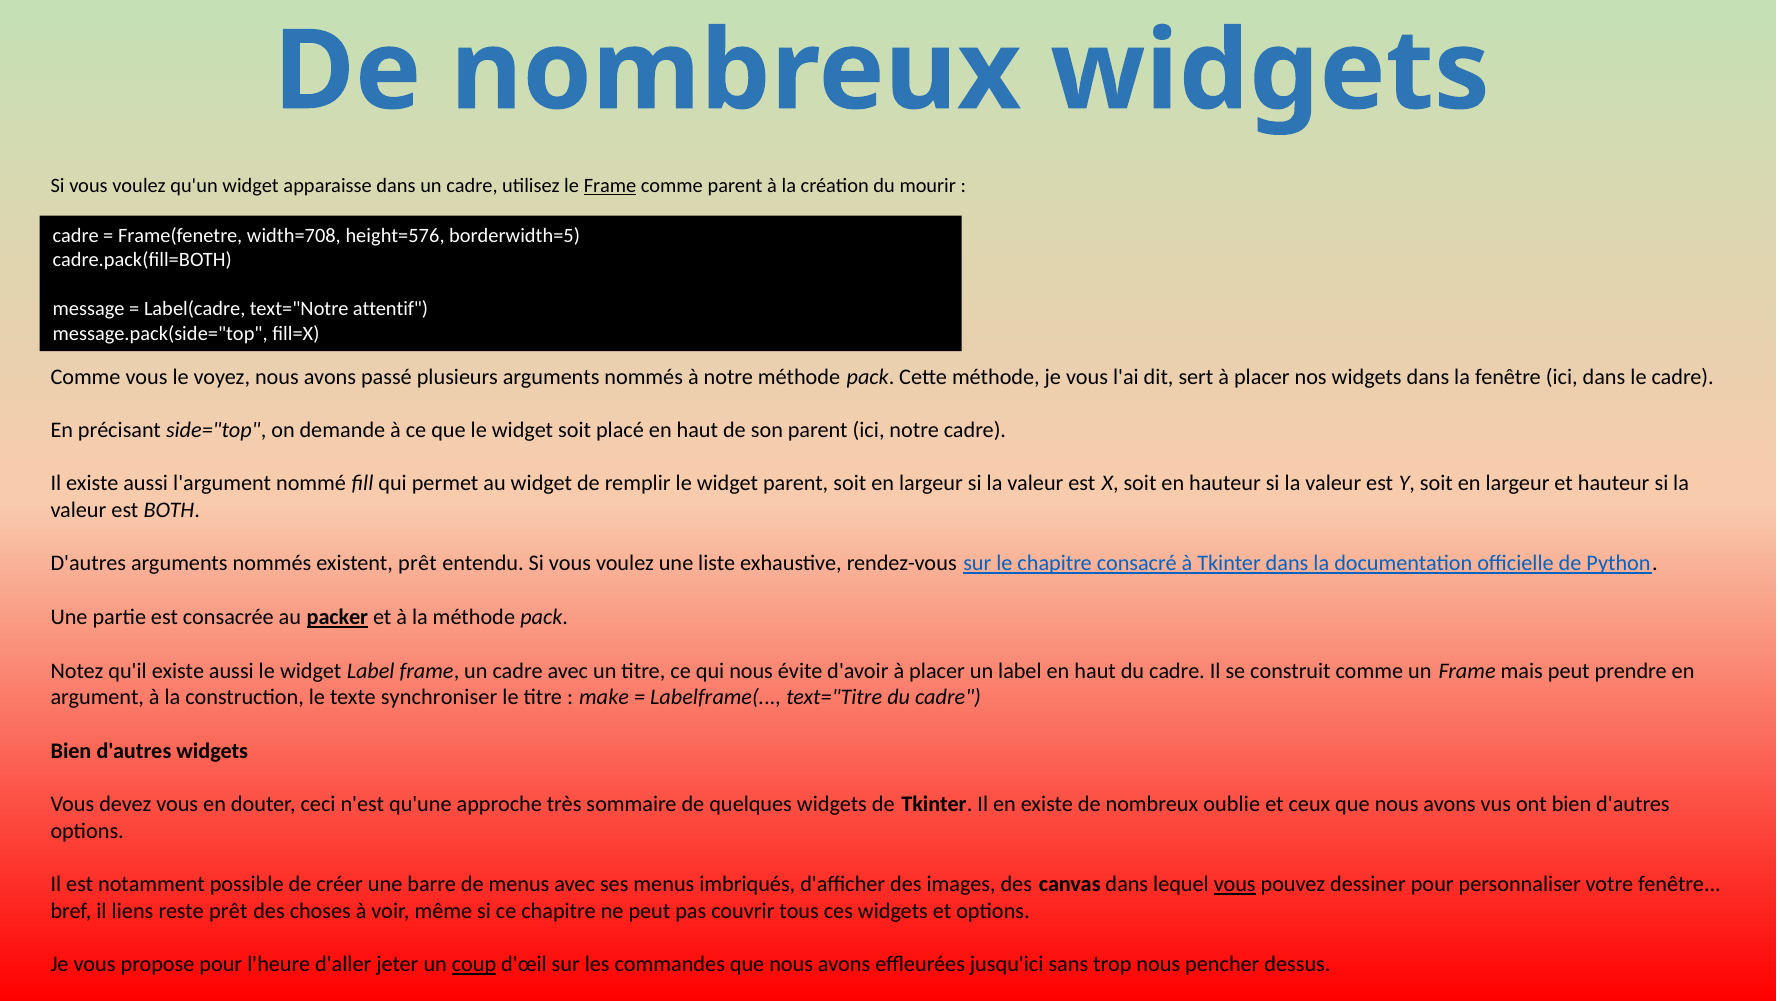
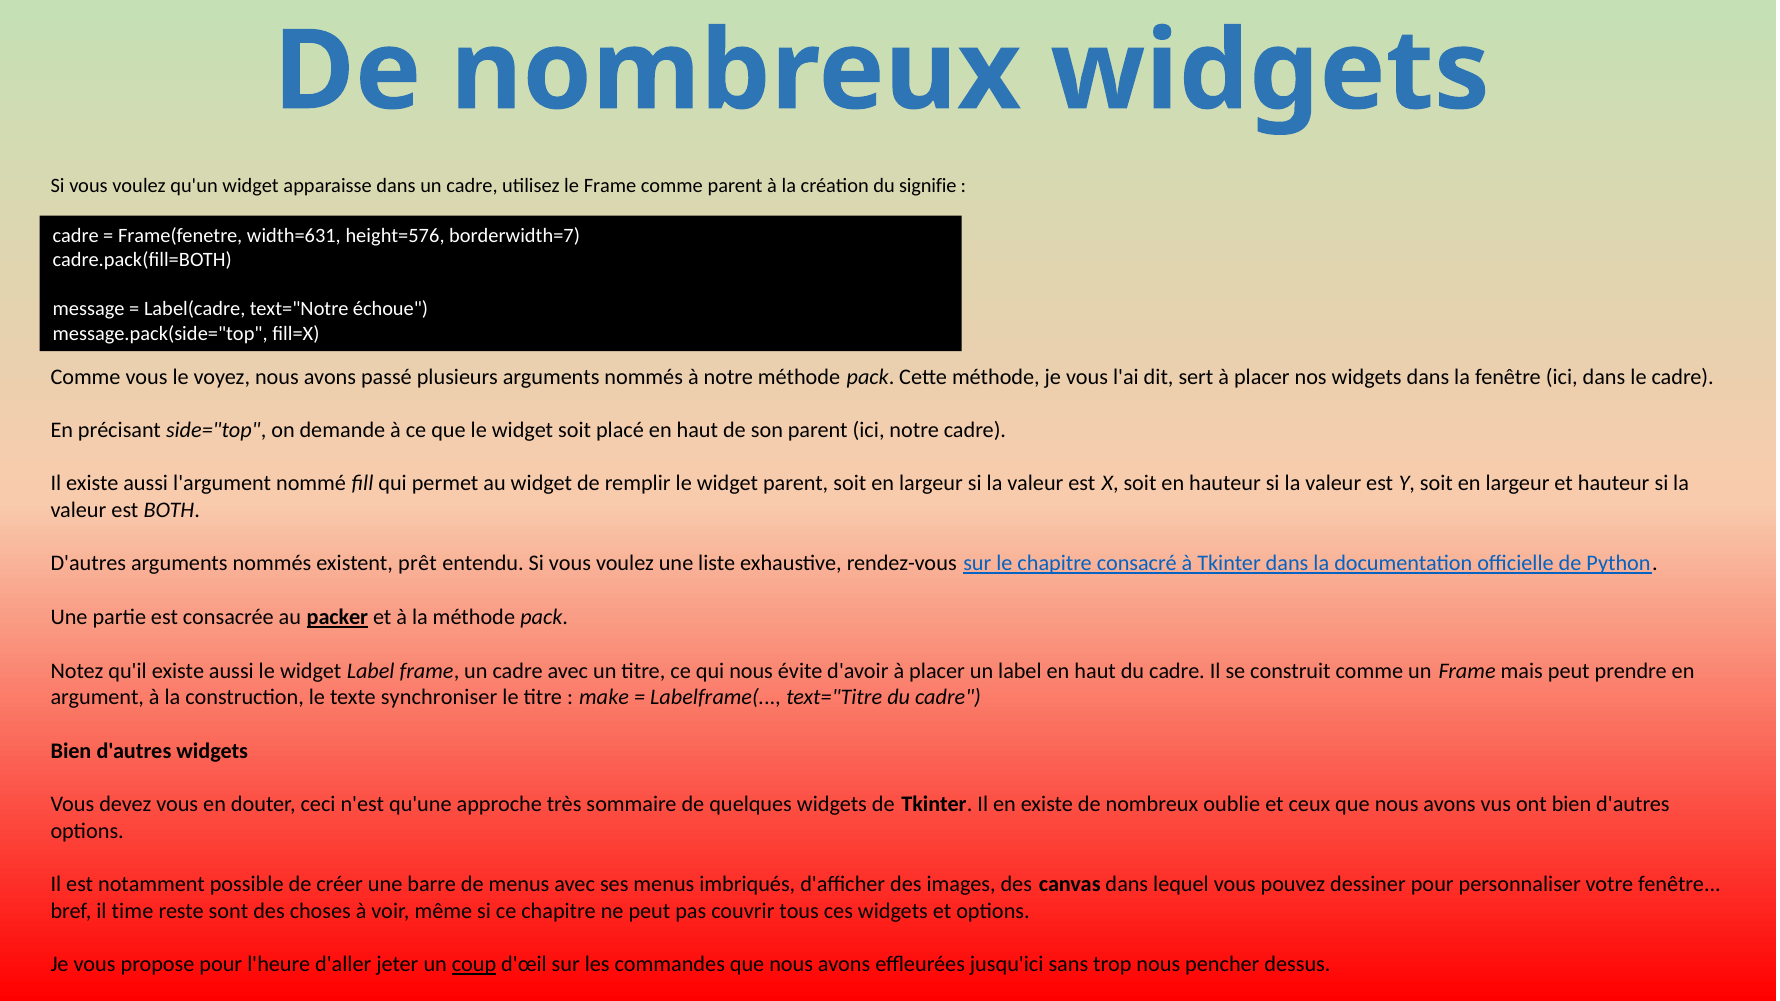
Frame underline: present -> none (610, 186)
mourir: mourir -> signifie (928, 186)
width=708: width=708 -> width=631 (294, 236)
borderwidth=5: borderwidth=5 -> borderwidth=7 (515, 236)
attentif: attentif -> échoue (390, 309)
vous underline: present -> none (1235, 885)
liens: liens -> time (133, 911)
reste prêt: prêt -> sont (228, 911)
